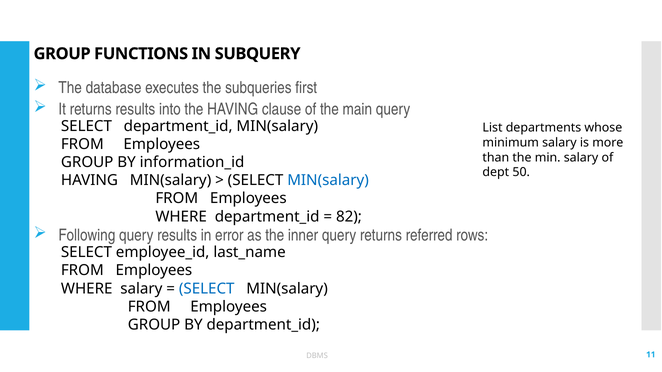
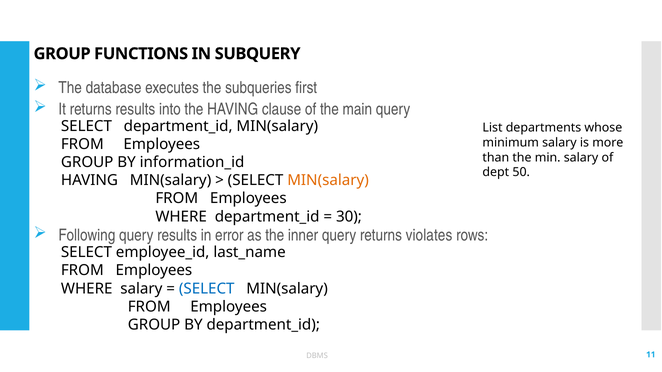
MIN(salary colour: blue -> orange (328, 181)
82: 82 -> 30 (349, 217)
referred: referred -> violates (429, 236)
